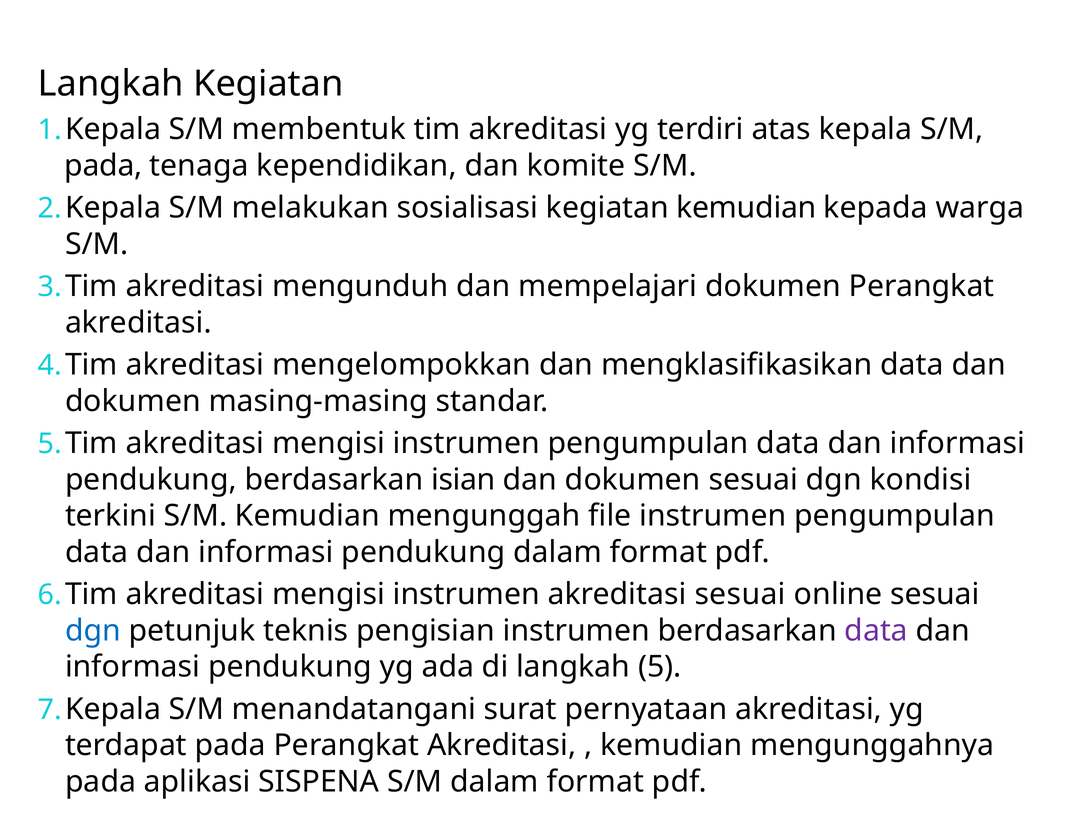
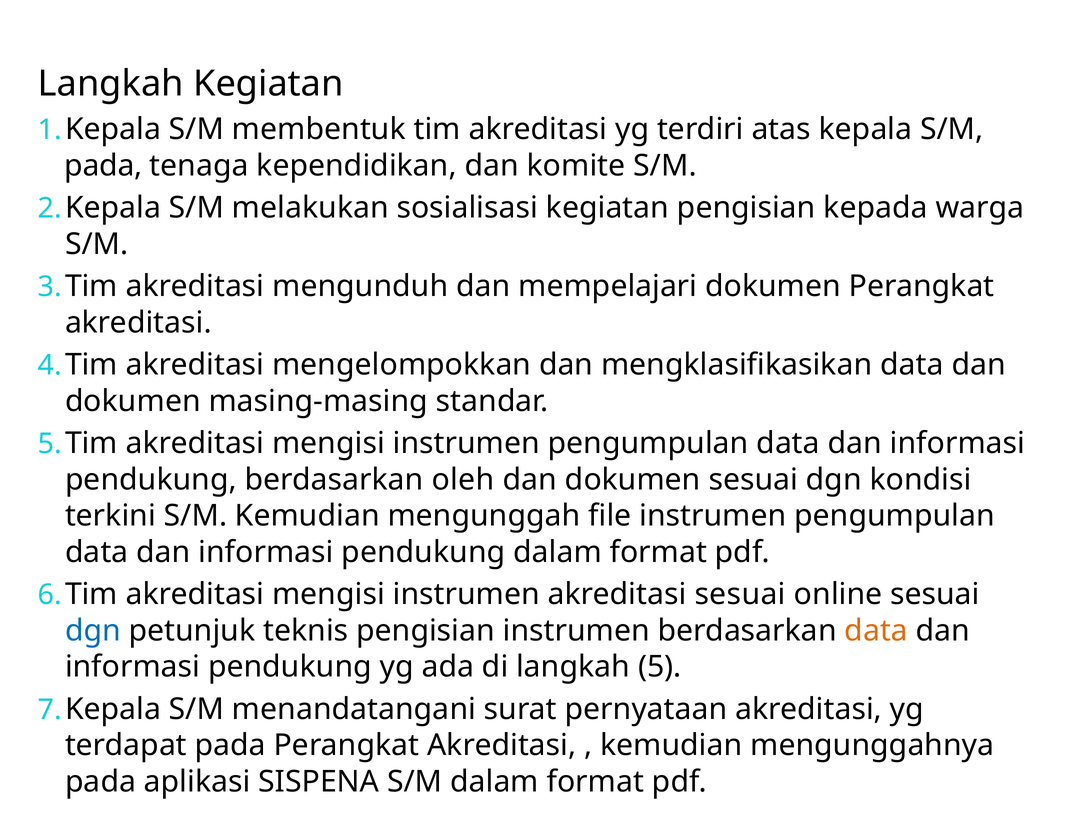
kegiatan kemudian: kemudian -> pengisian (746, 208)
isian: isian -> oleh (463, 480)
data colour: purple -> orange (876, 631)
